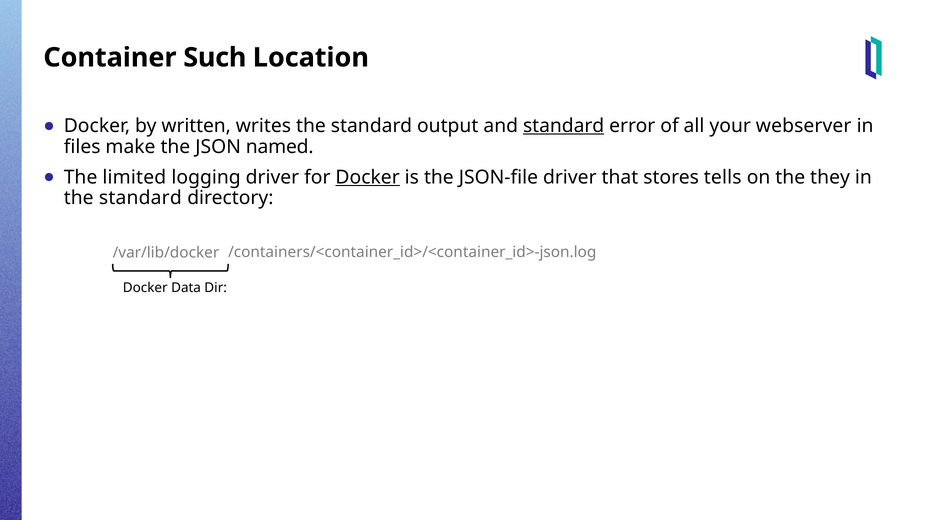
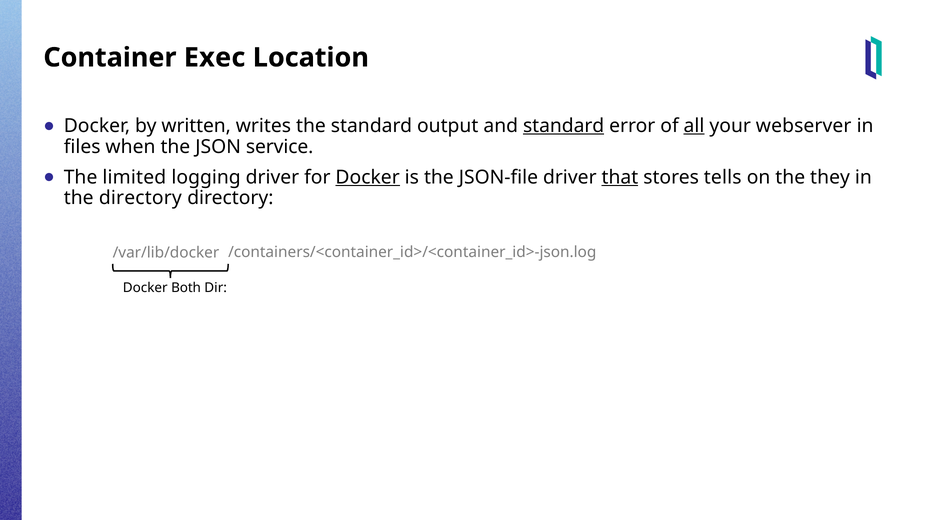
Such: Such -> Exec (215, 58)
all underline: none -> present (694, 126)
make: make -> when (130, 147)
named: named -> service (280, 147)
that underline: none -> present (620, 177)
standard: standard -> directory (140, 198)
Data: Data -> Both (186, 288)
